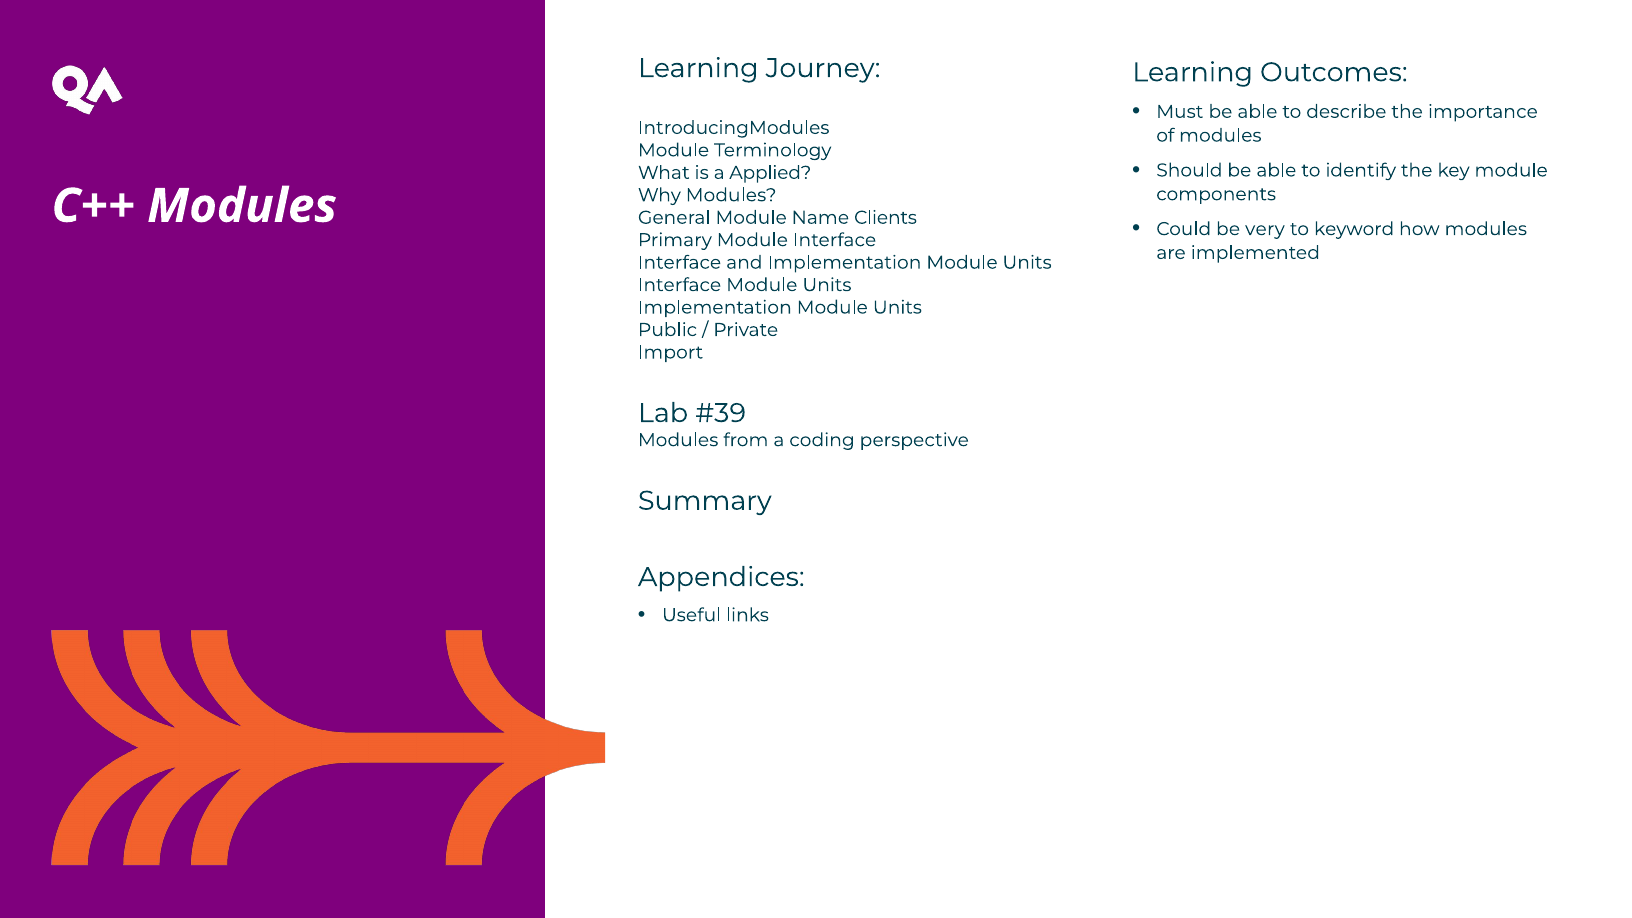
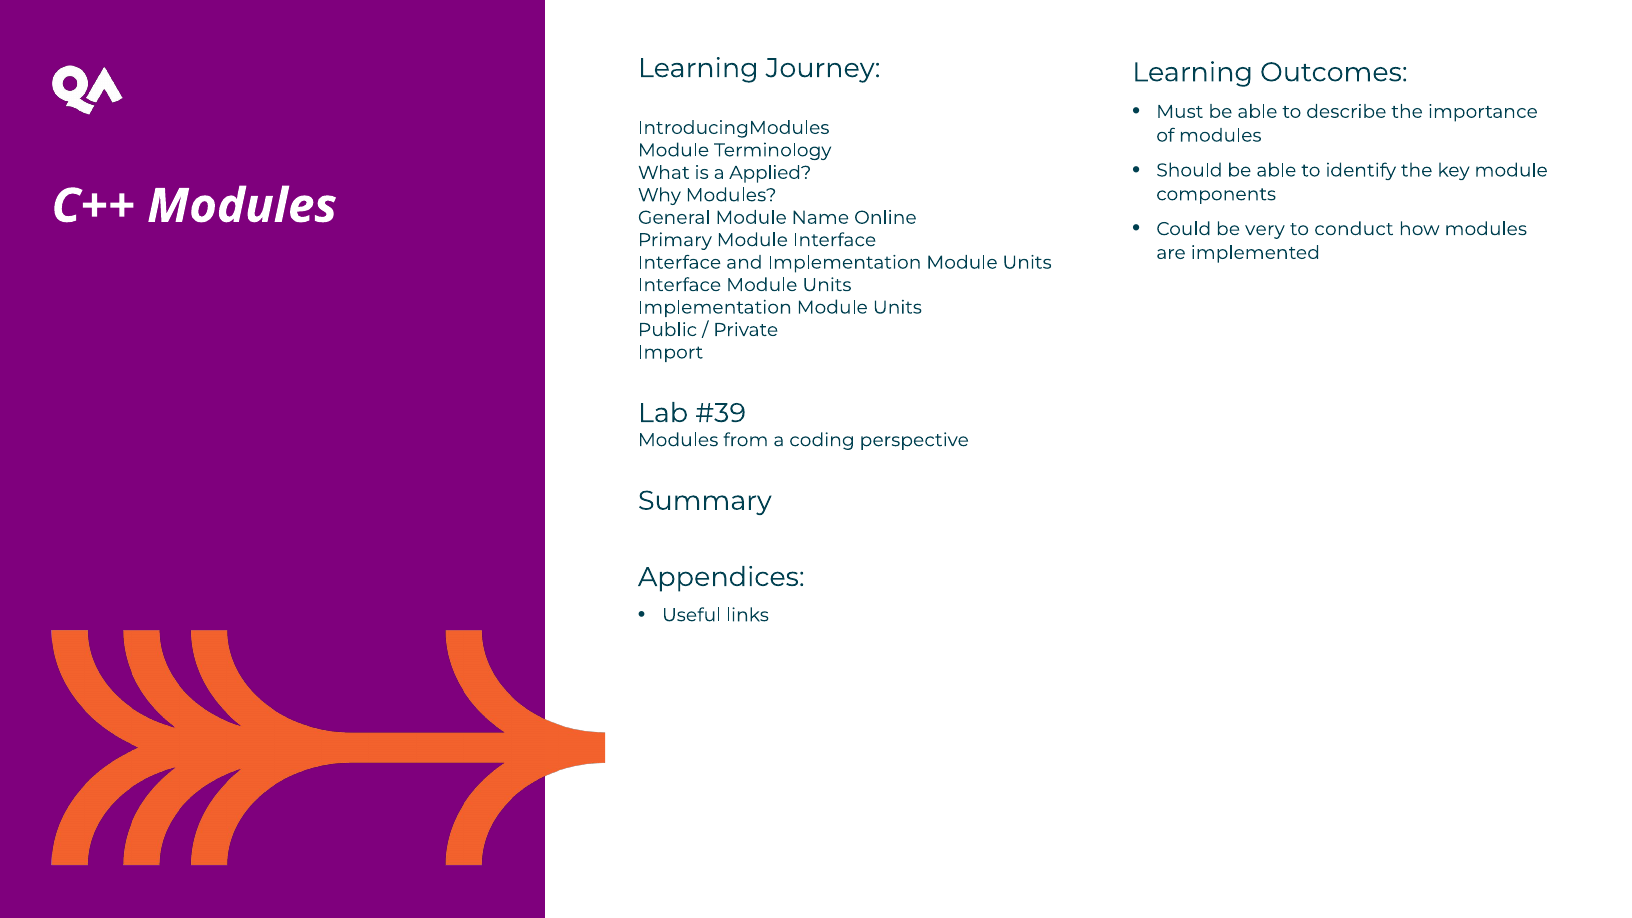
Clients: Clients -> Online (885, 218)
keyword: keyword -> conduct (1354, 229)
